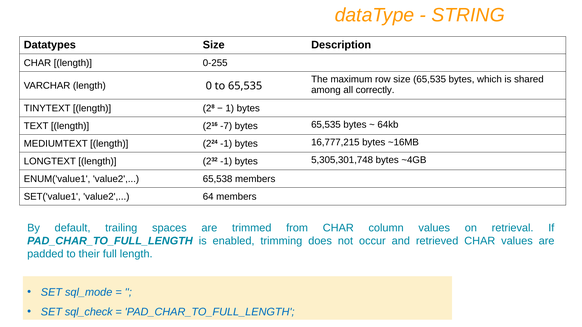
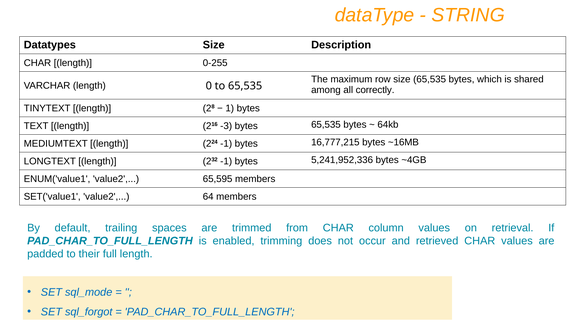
-7: -7 -> -3 (226, 126)
5,305,301,748: 5,305,301,748 -> 5,241,952,336 (342, 160)
65,538: 65,538 -> 65,595 (218, 179)
sql_check: sql_check -> sql_forgot (89, 312)
